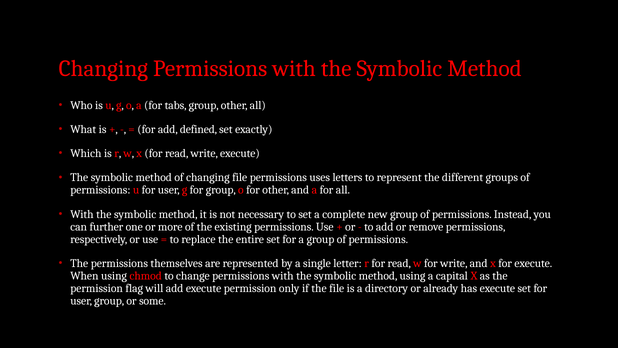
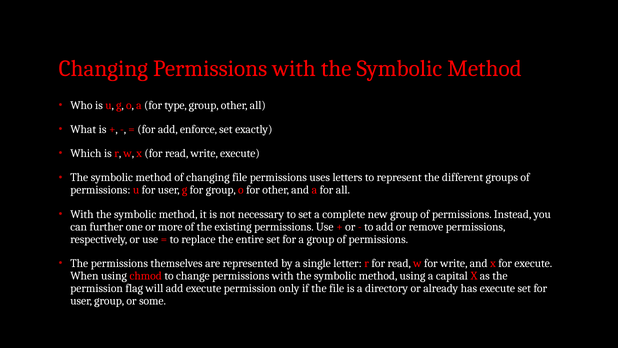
tabs: tabs -> type (176, 105)
defined: defined -> enforce (199, 129)
